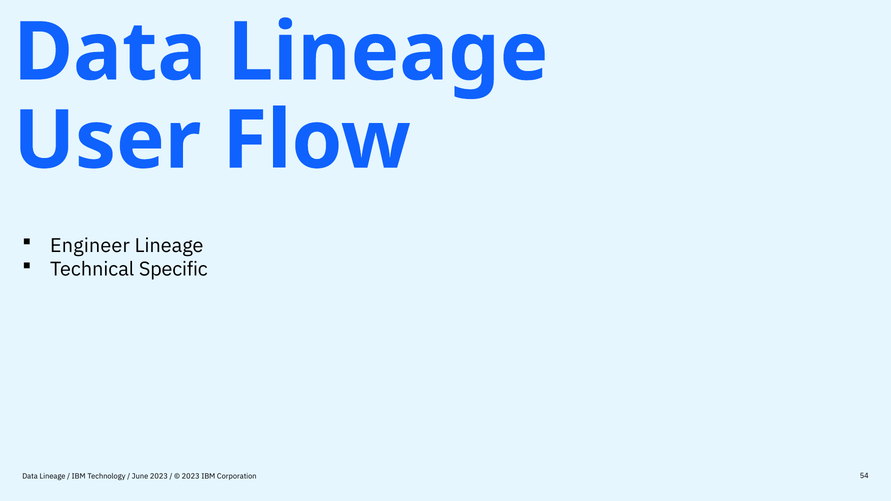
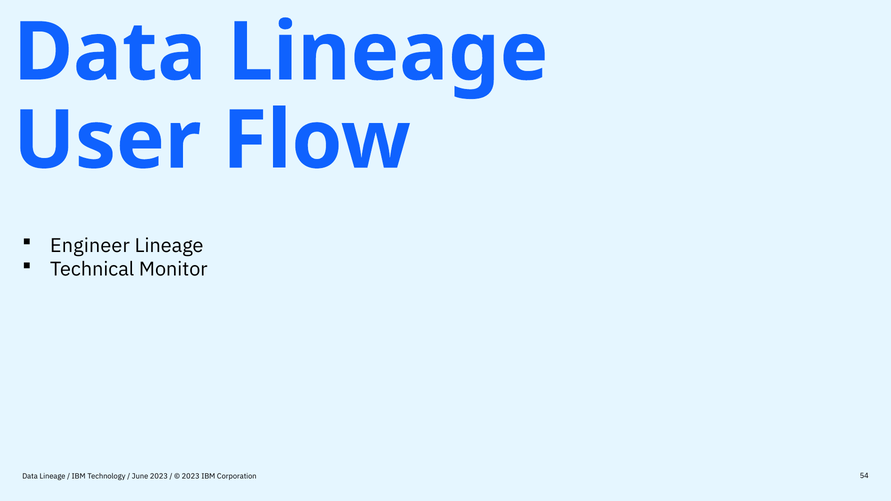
Specific: Specific -> Monitor (173, 269)
